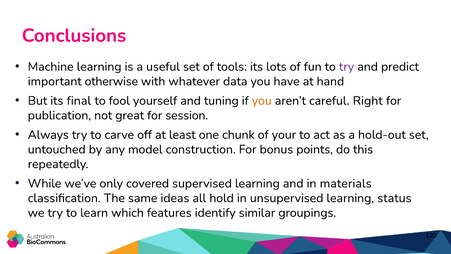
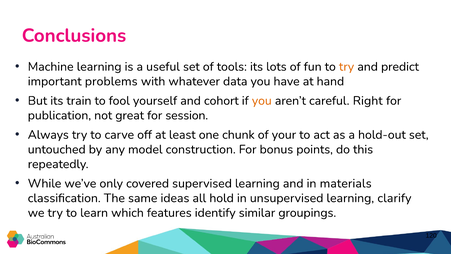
try colour: purple -> orange (347, 67)
otherwise: otherwise -> problems (111, 81)
final: final -> train (79, 101)
tuning: tuning -> cohort (221, 101)
status: status -> clarify (394, 198)
